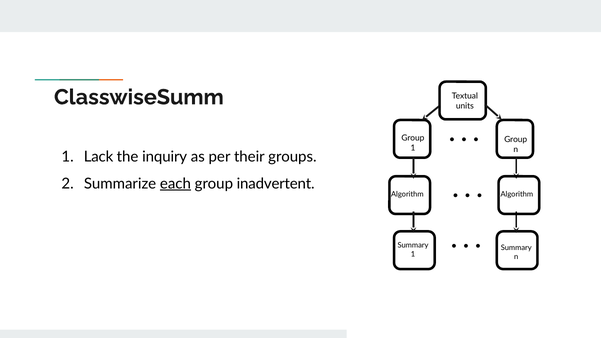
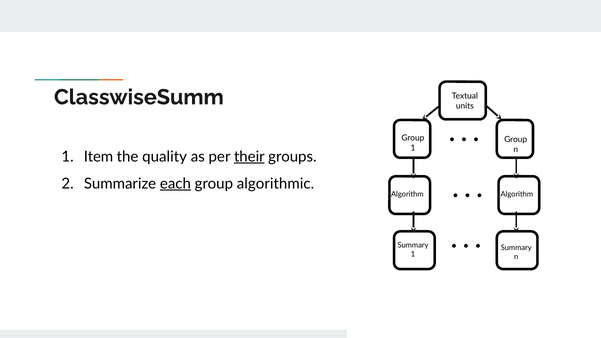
Lack: Lack -> Item (99, 157)
inquiry: inquiry -> quality (165, 157)
their underline: none -> present (249, 157)
inadvertent: inadvertent -> algorithmic (276, 184)
